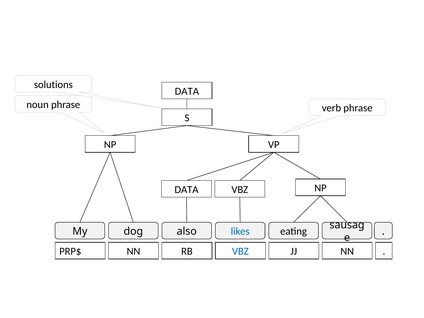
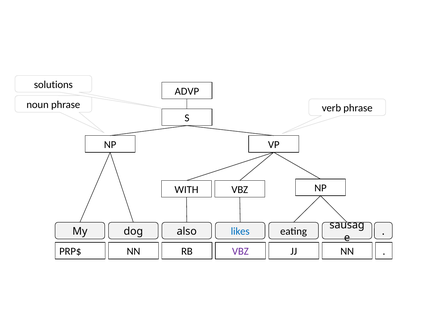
DATA: DATA -> ADVP (187, 91)
DATA: DATA -> WITH (187, 190)
VBZ colour: blue -> purple (240, 251)
